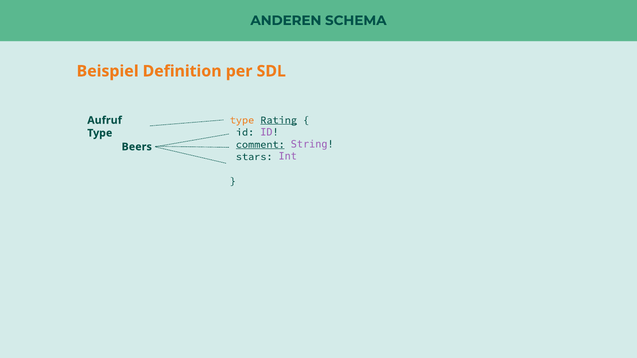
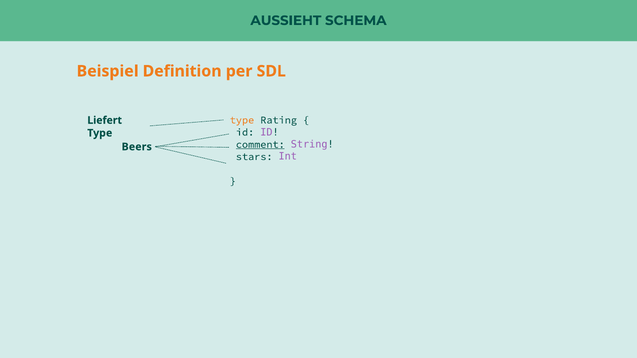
ANDEREN: ANDEREN -> AUSSIEHT (286, 21)
Rating underline: present -> none (279, 120)
Aufruf: Aufruf -> Liefert (105, 120)
